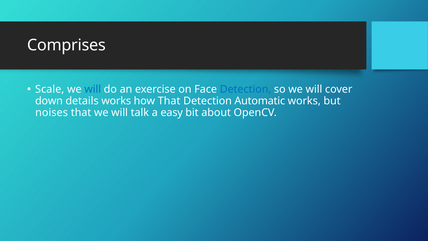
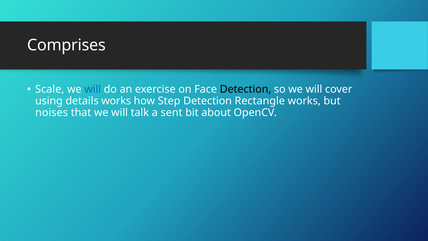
Detection colour: blue -> black (246, 89)
down: down -> using (49, 101)
how That: That -> Step (169, 101)
Automatic: Automatic -> Rectangle (260, 101)
easy: easy -> sent (172, 112)
